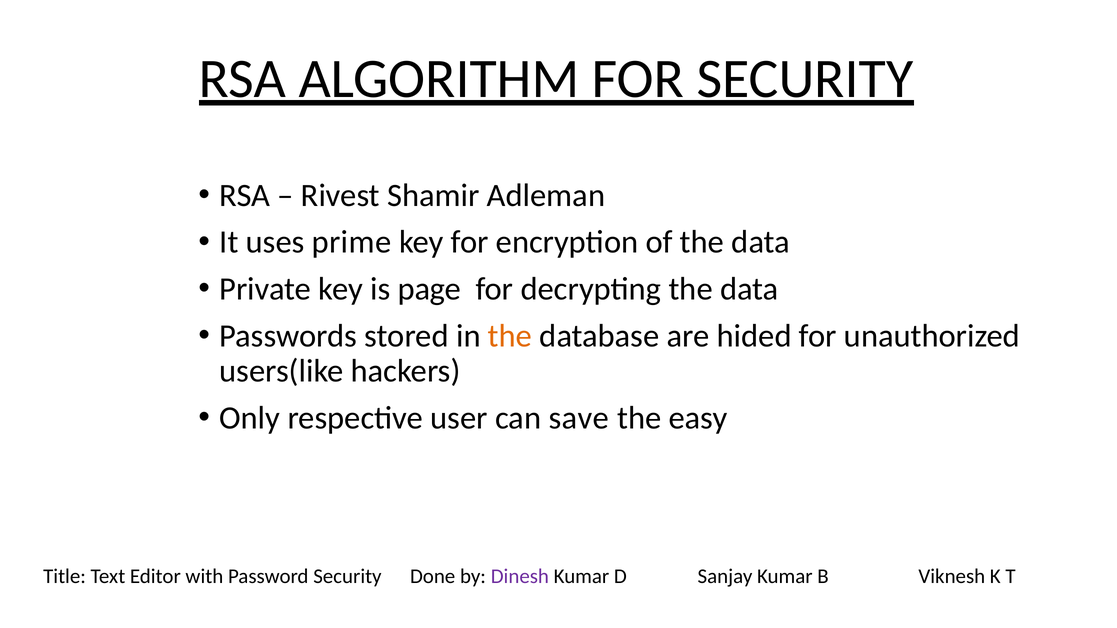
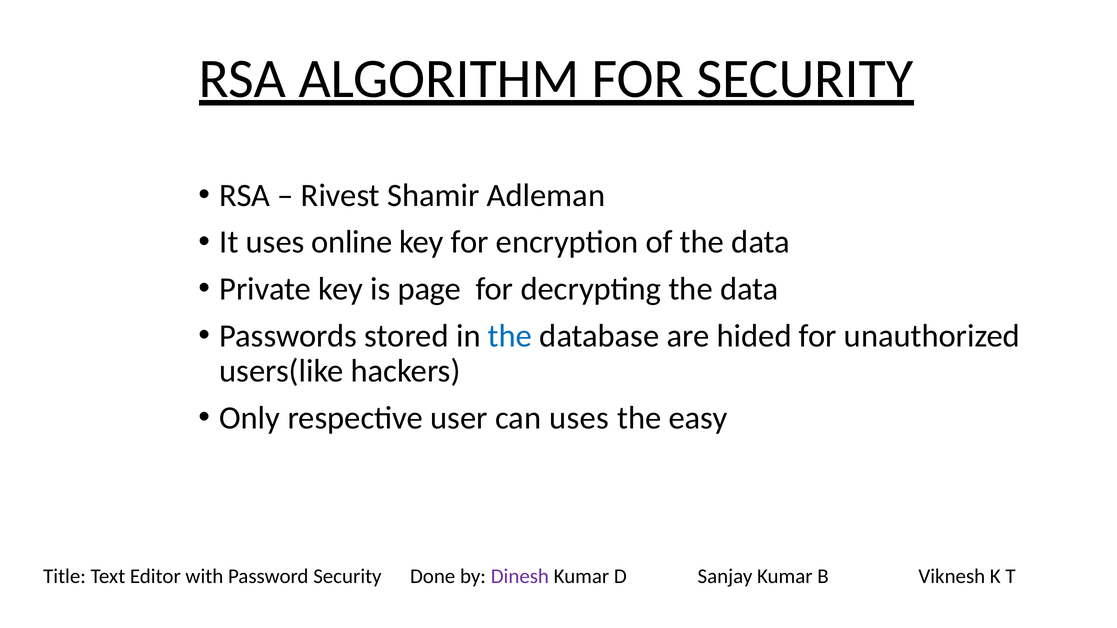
prime: prime -> online (352, 242)
the colour: orange -> blue (510, 336)
can save: save -> uses (579, 418)
